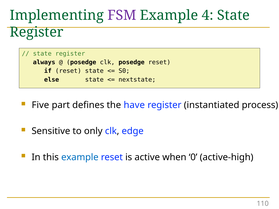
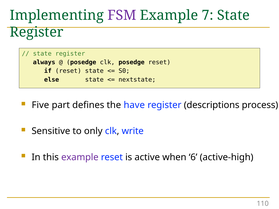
4: 4 -> 7 (208, 15)
instantiated: instantiated -> descriptions (212, 105)
edge: edge -> write (133, 131)
example colour: blue -> purple (80, 157)
0: 0 -> 6 (193, 157)
